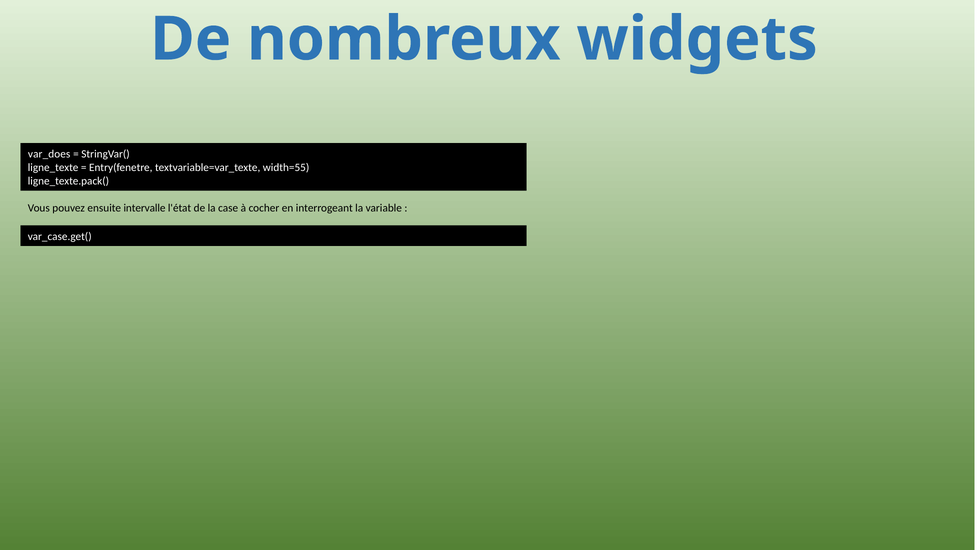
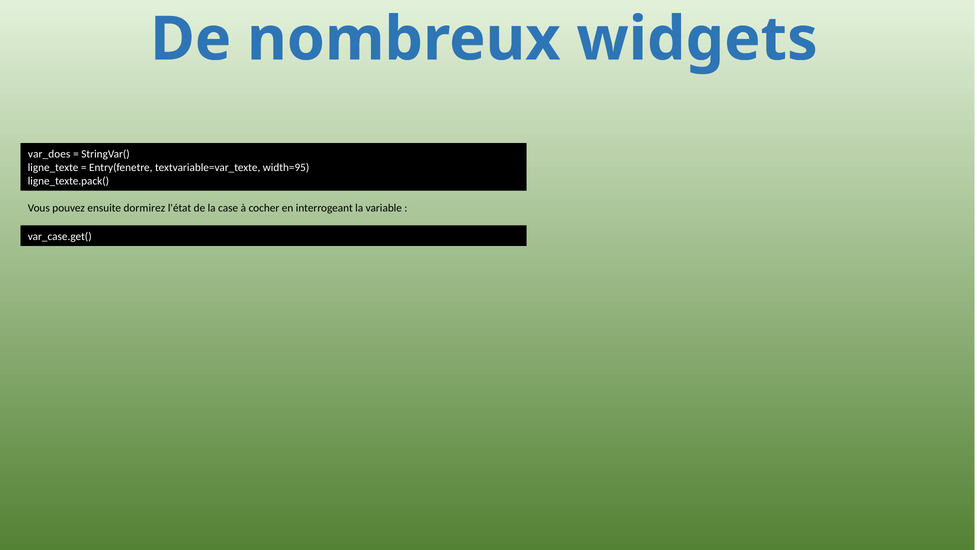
width=55: width=55 -> width=95 (286, 168)
intervalle: intervalle -> dormirez (144, 208)
